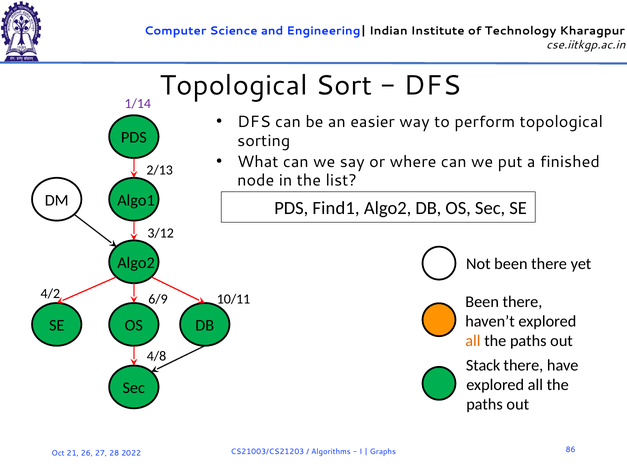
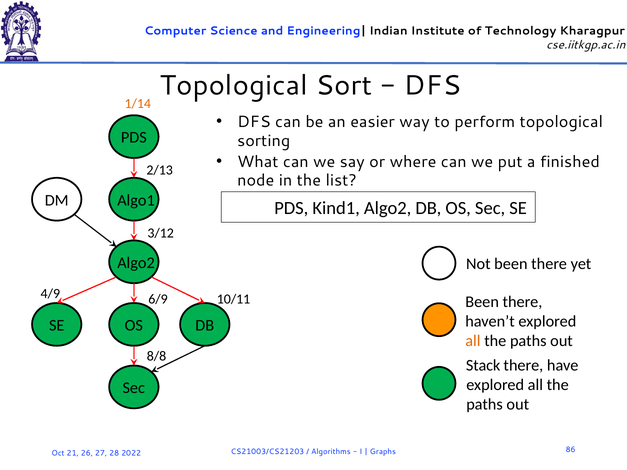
1/14 colour: purple -> orange (138, 104)
Find1: Find1 -> Kind1 (336, 208)
4/2: 4/2 -> 4/9 (50, 294)
4/8: 4/8 -> 8/8 (157, 356)
